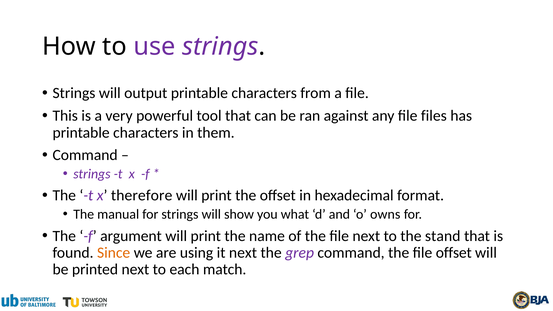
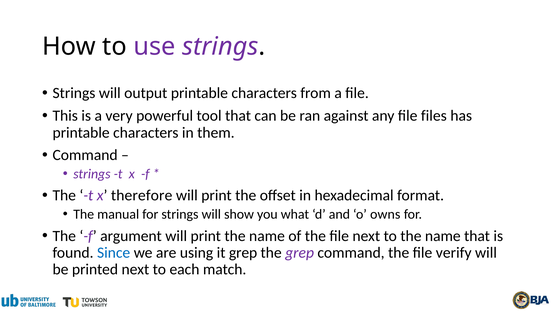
to the stand: stand -> name (443, 236)
Since colour: orange -> blue (114, 253)
it next: next -> grep (243, 253)
file offset: offset -> verify (454, 253)
